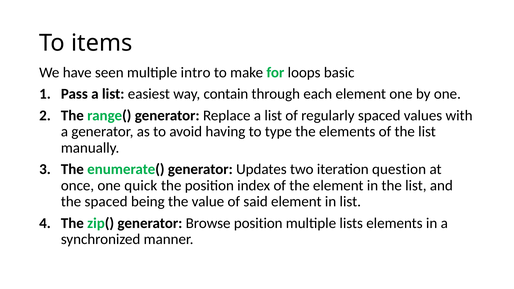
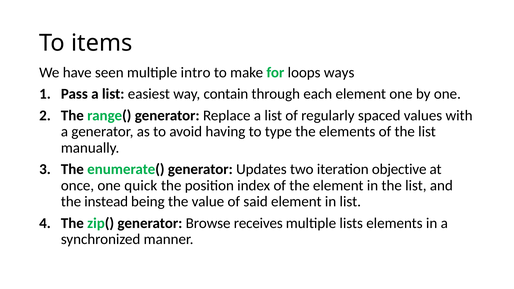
basic: basic -> ways (339, 73)
question: question -> objective (399, 169)
the spaced: spaced -> instead (106, 202)
Browse position: position -> receives (258, 223)
